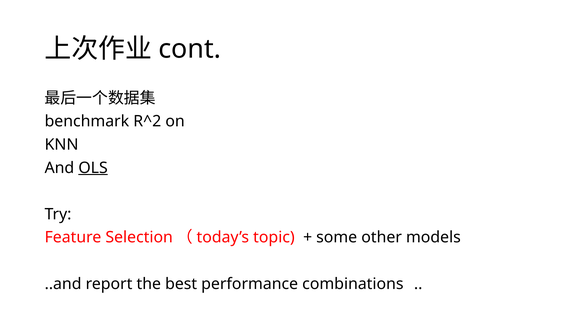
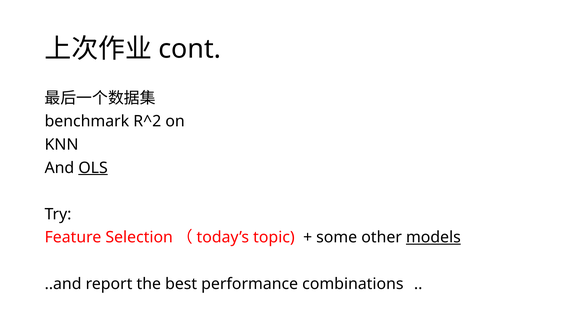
models underline: none -> present (433, 237)
